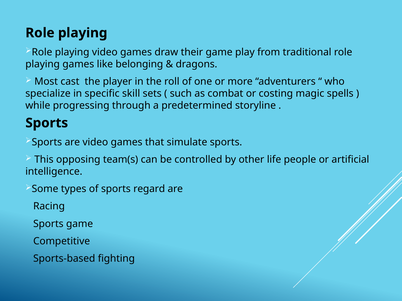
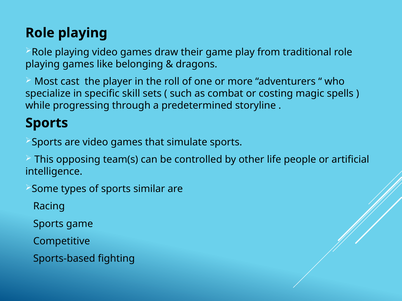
regard: regard -> similar (149, 189)
